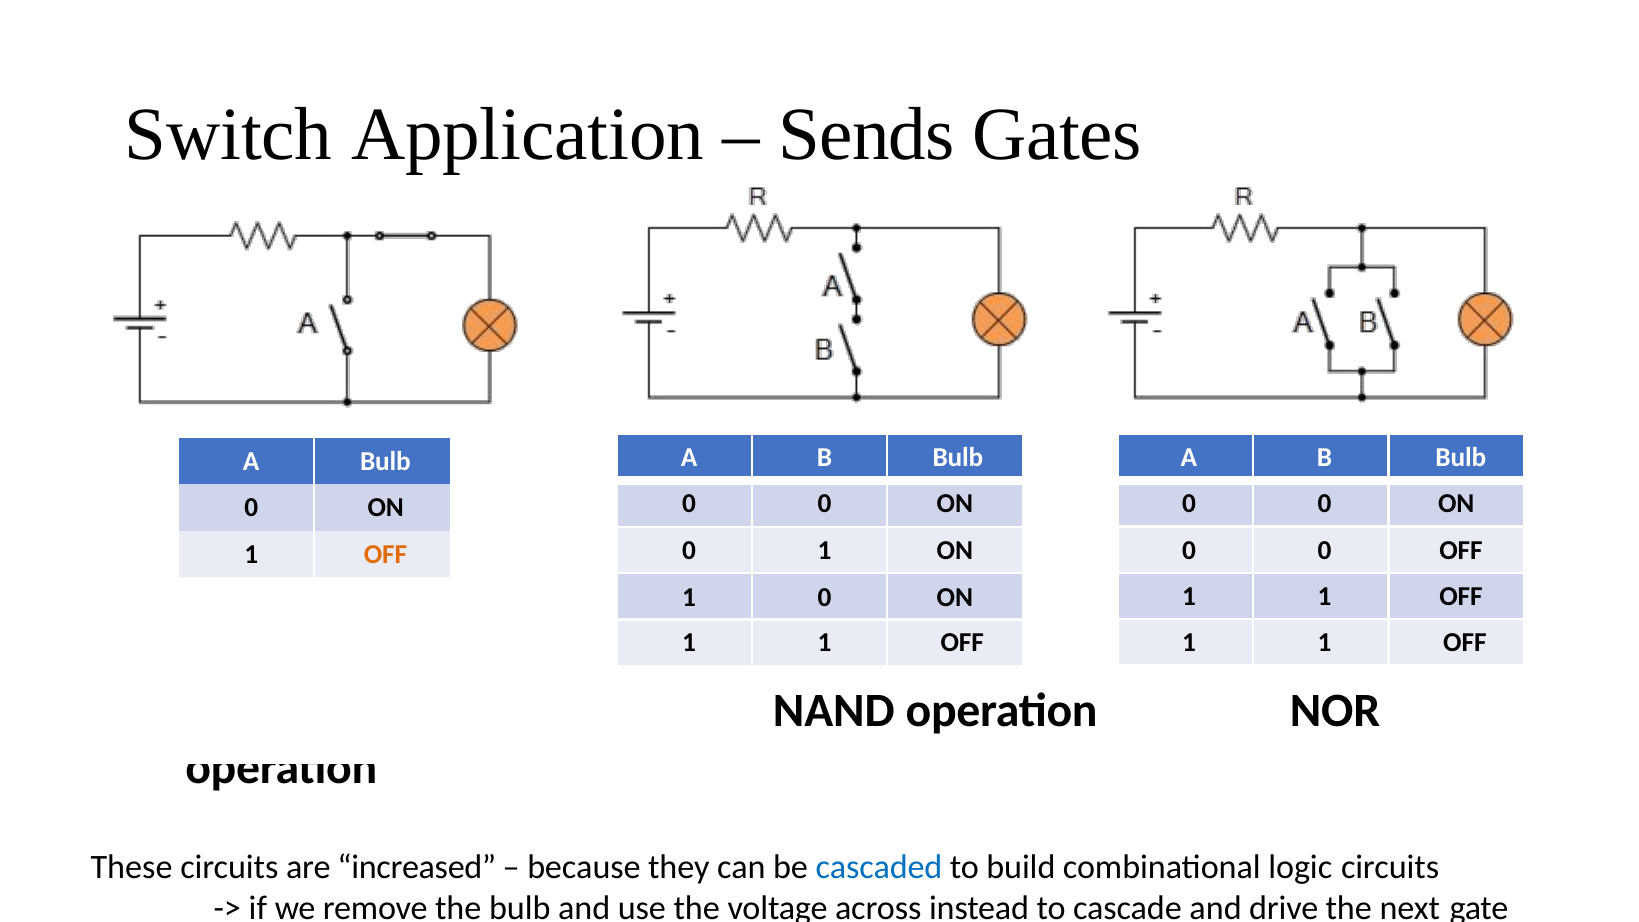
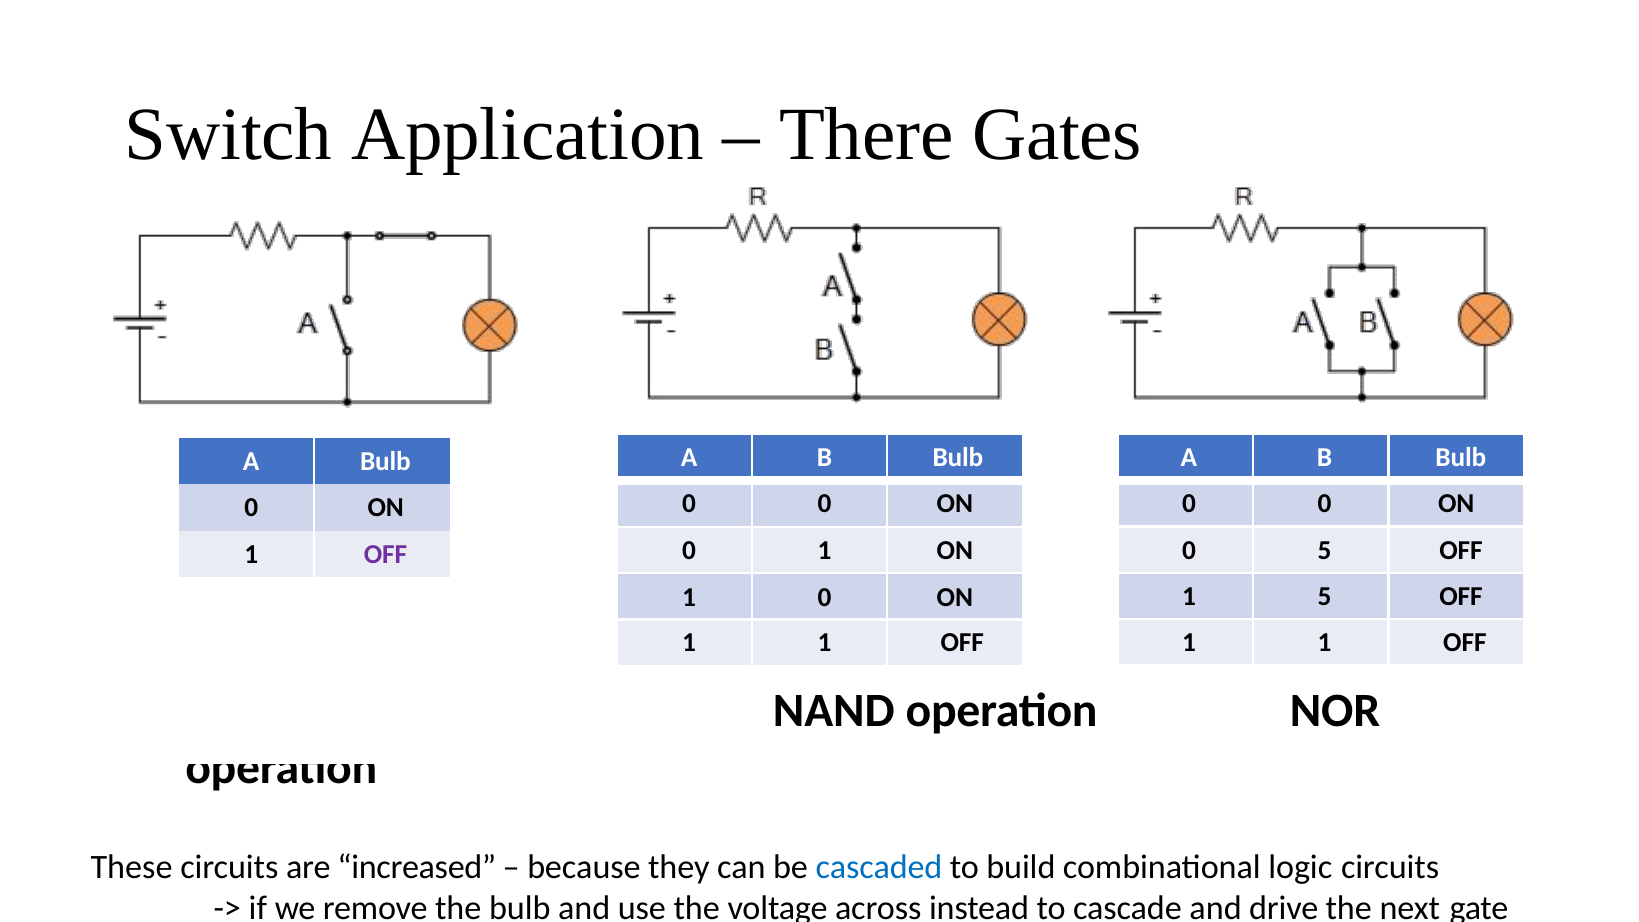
Sends: Sends -> There (866, 135)
0: 0 -> 5 (1324, 550)
OFF colour: orange -> purple (385, 555)
1: 1 -> 5 (1324, 597)
